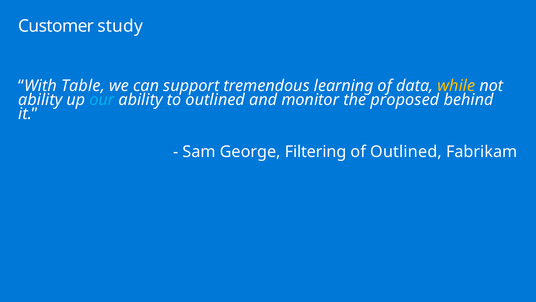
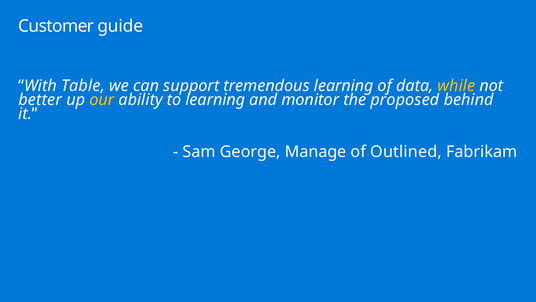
study: study -> guide (120, 26)
ability: ability -> better (40, 100)
our colour: light blue -> yellow (102, 100)
to outlined: outlined -> learning (215, 100)
Filtering: Filtering -> Manage (316, 151)
